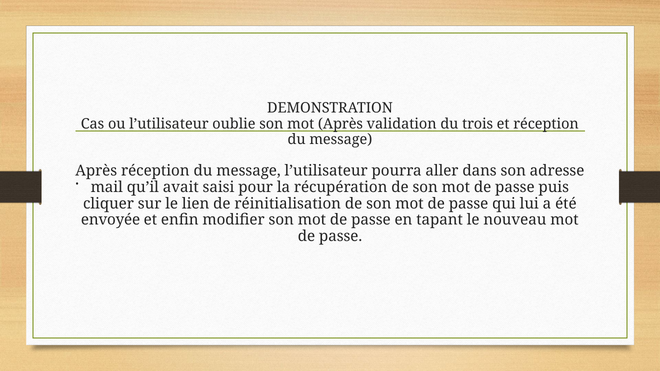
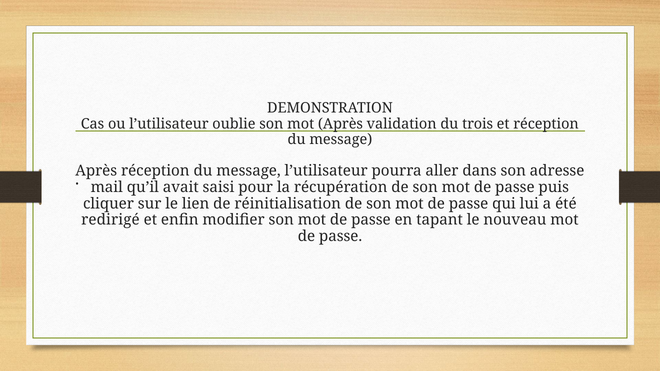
envoyée: envoyée -> redirigé (110, 220)
